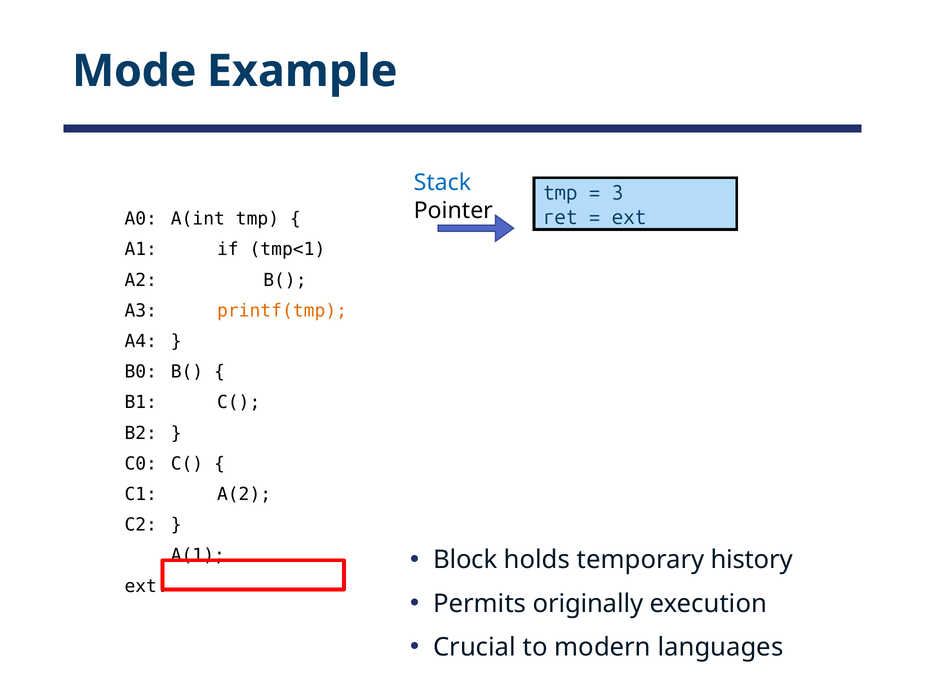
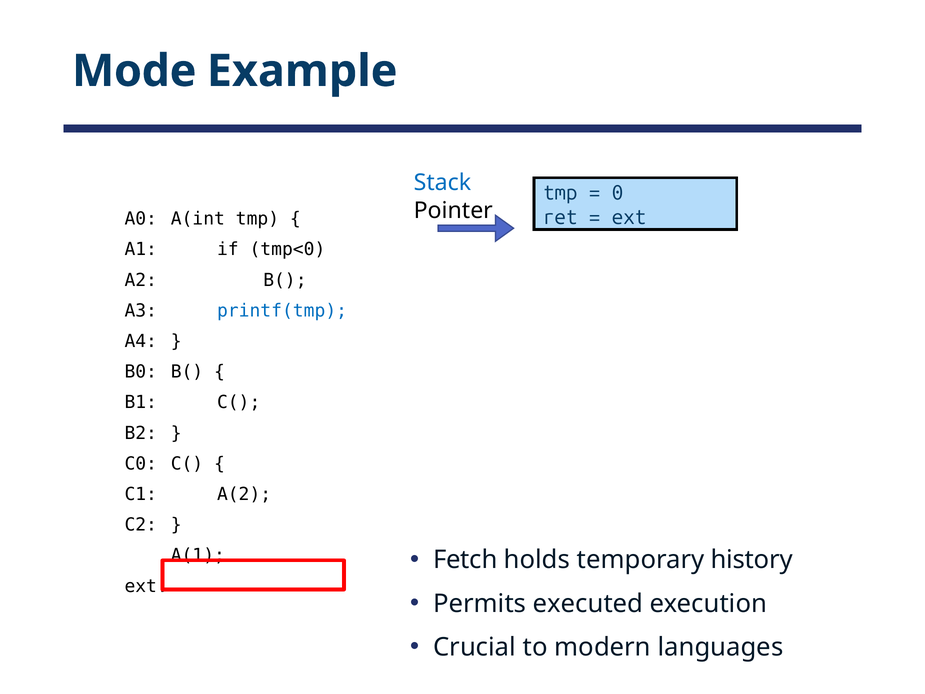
3: 3 -> 0 (618, 193)
tmp<1: tmp<1 -> tmp<0 (287, 249)
printf(tmp colour: orange -> blue (282, 311)
Block: Block -> Fetch (465, 560)
originally: originally -> executed (588, 604)
